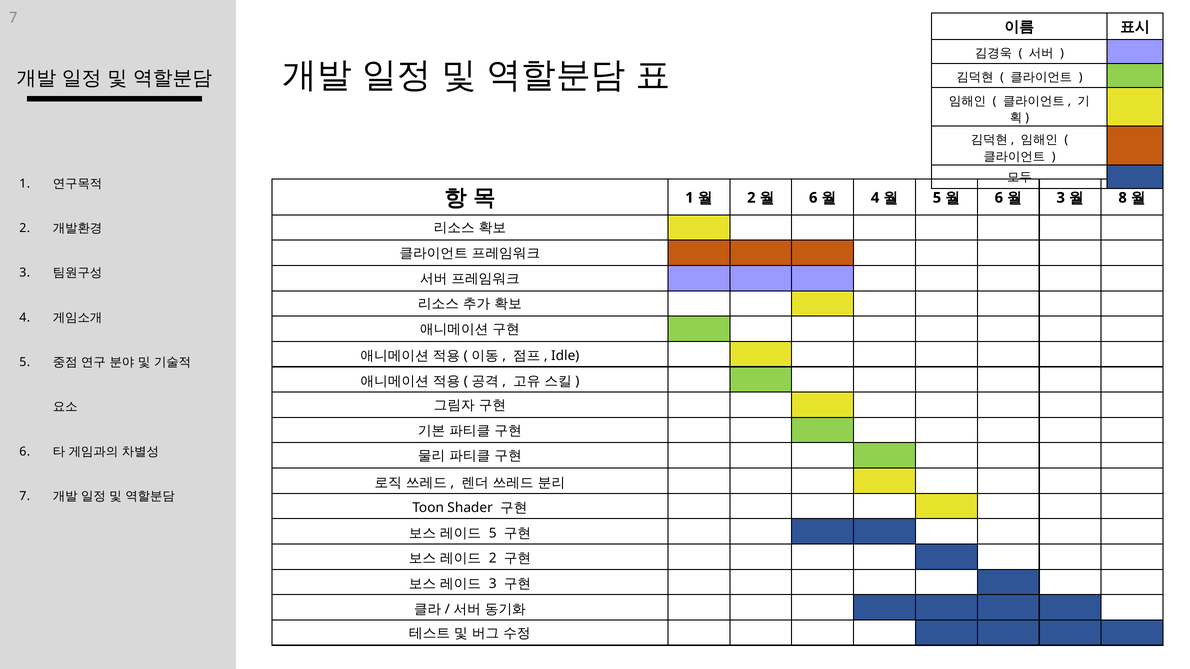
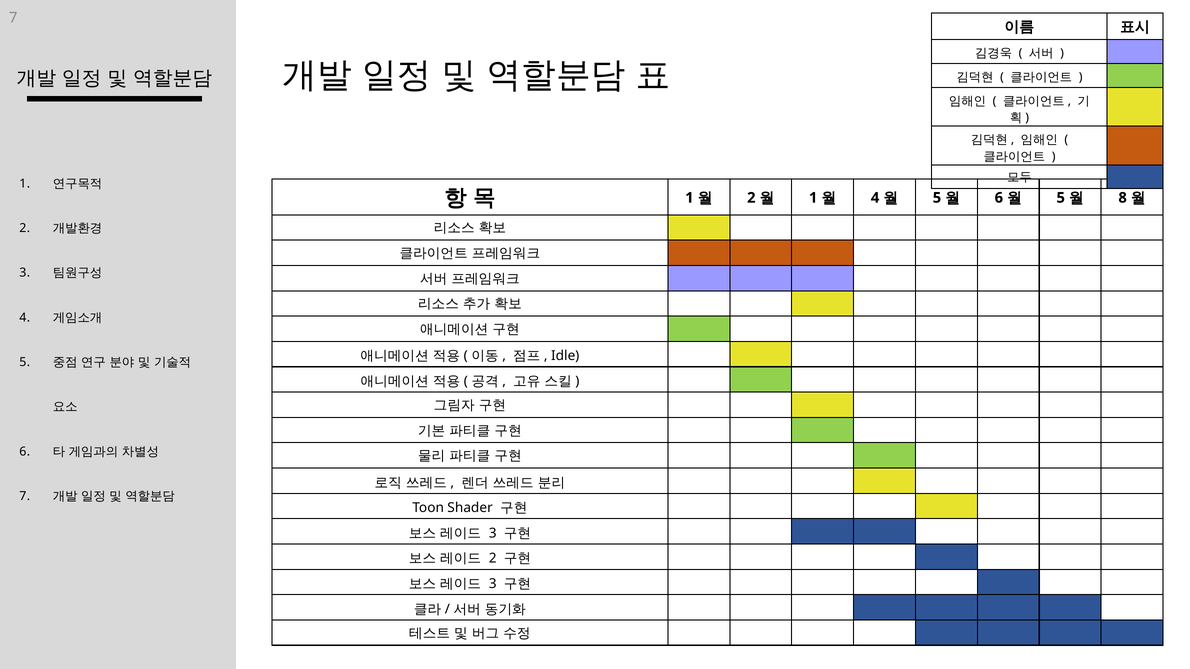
6: 6 -> 1 (813, 198)
3: 3 -> 5 (1061, 198)
5: 5 -> 3 (493, 533)
